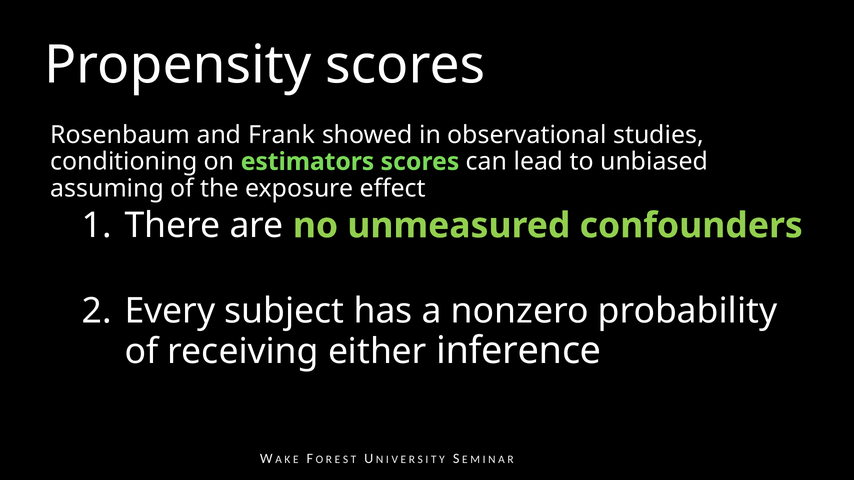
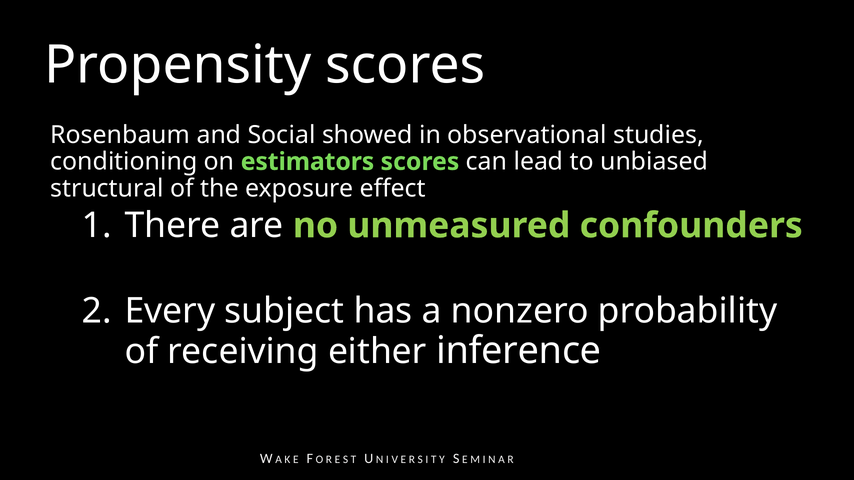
Frank: Frank -> Social (282, 135)
assuming: assuming -> structural (107, 189)
